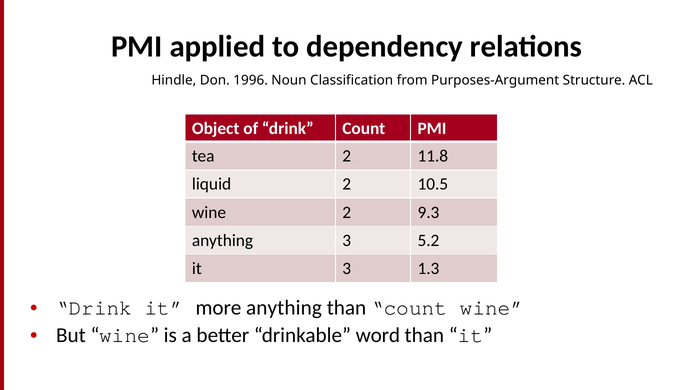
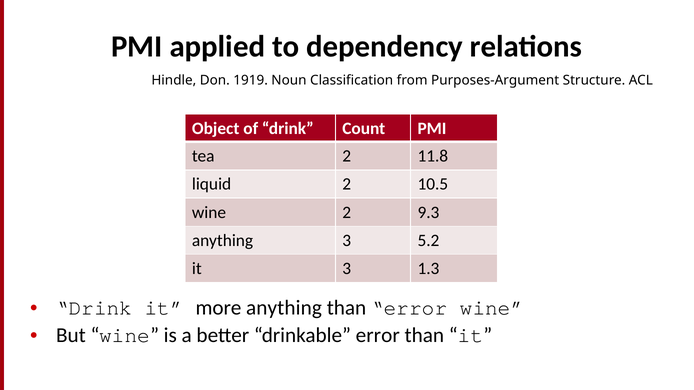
1996: 1996 -> 1919 (251, 80)
than count: count -> error (409, 308)
drinkable word: word -> error (378, 335)
